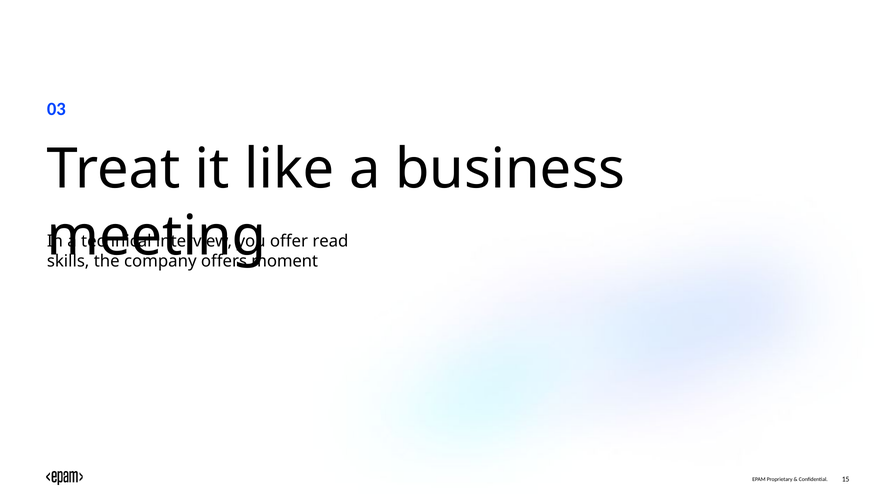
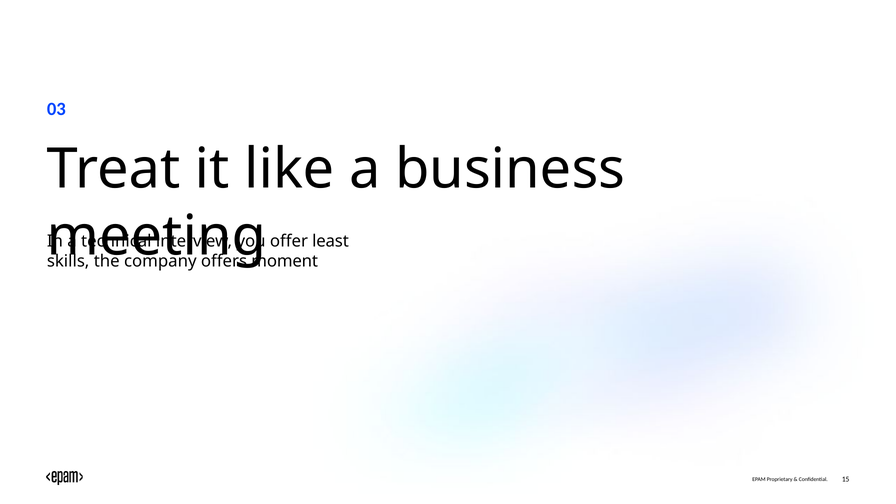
read: read -> least (330, 241)
